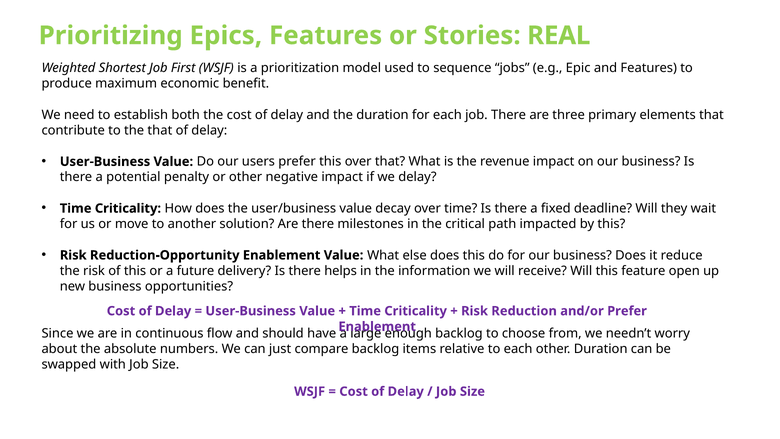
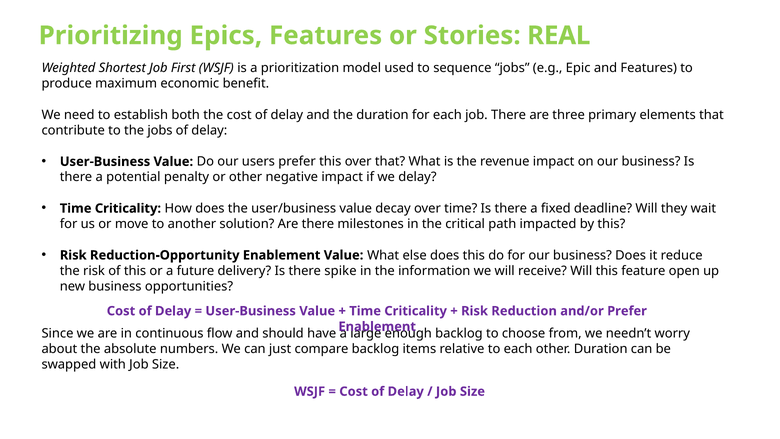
the that: that -> jobs (160, 130)
helps: helps -> spike (340, 271)
